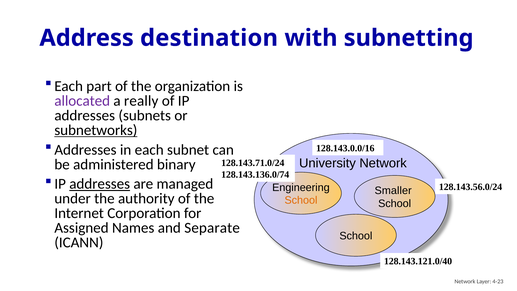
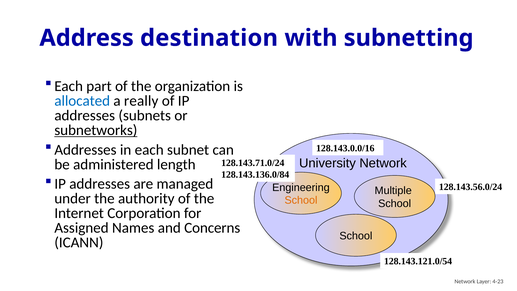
allocated colour: purple -> blue (82, 101)
binary: binary -> length (176, 164)
128.143.136.0/74: 128.143.136.0/74 -> 128.143.136.0/84 (255, 175)
addresses underline: present -> none (100, 184)
Smaller: Smaller -> Multiple (393, 191)
Separate: Separate -> Concerns (212, 228)
128.143.121.0/40: 128.143.121.0/40 -> 128.143.121.0/54 (418, 261)
